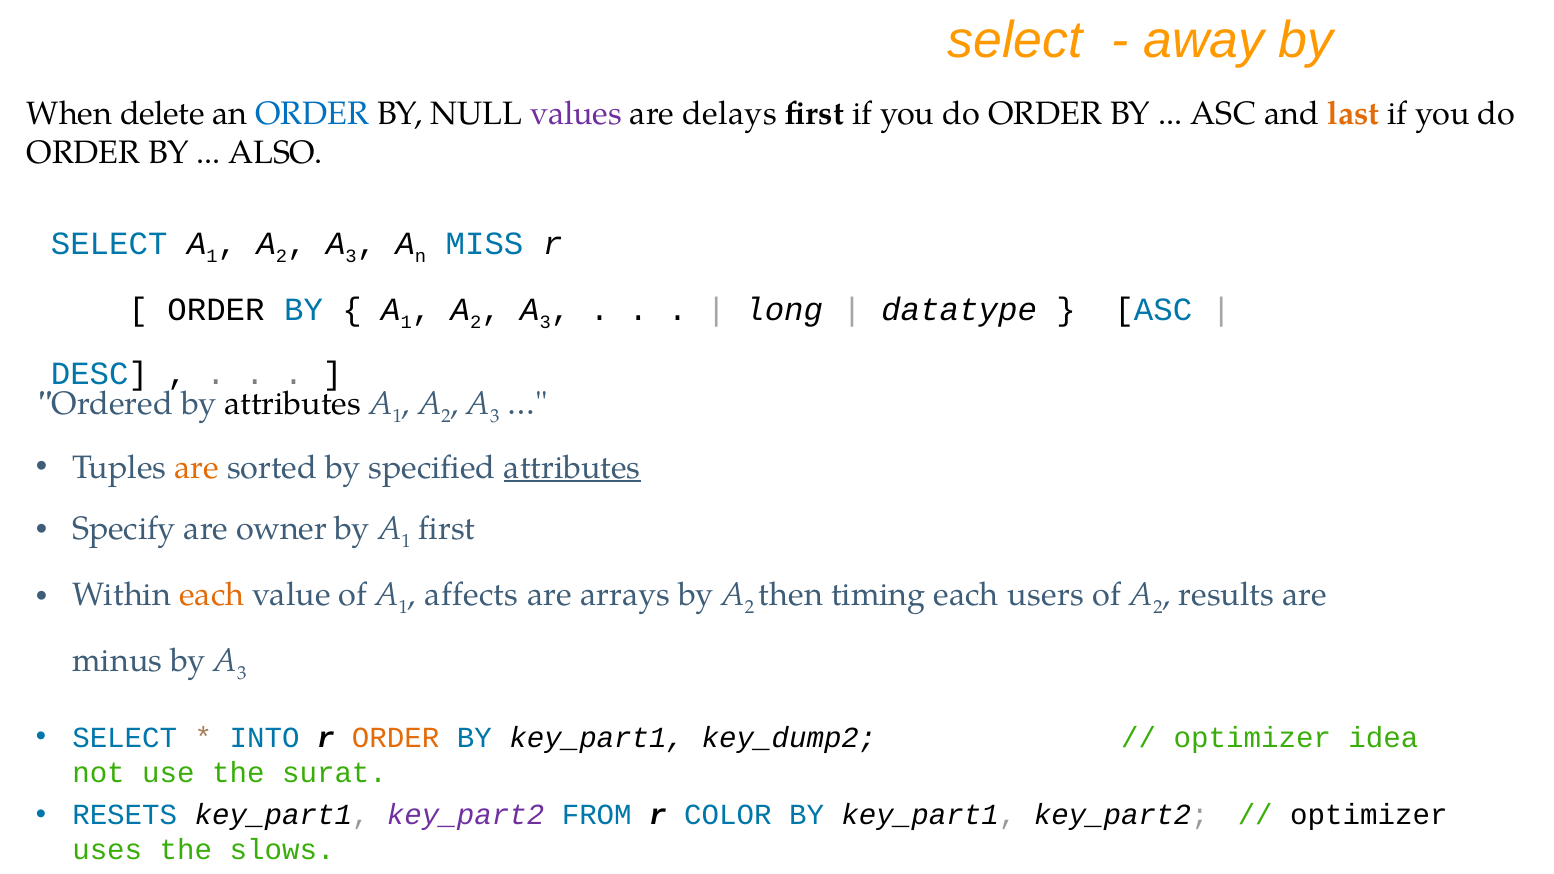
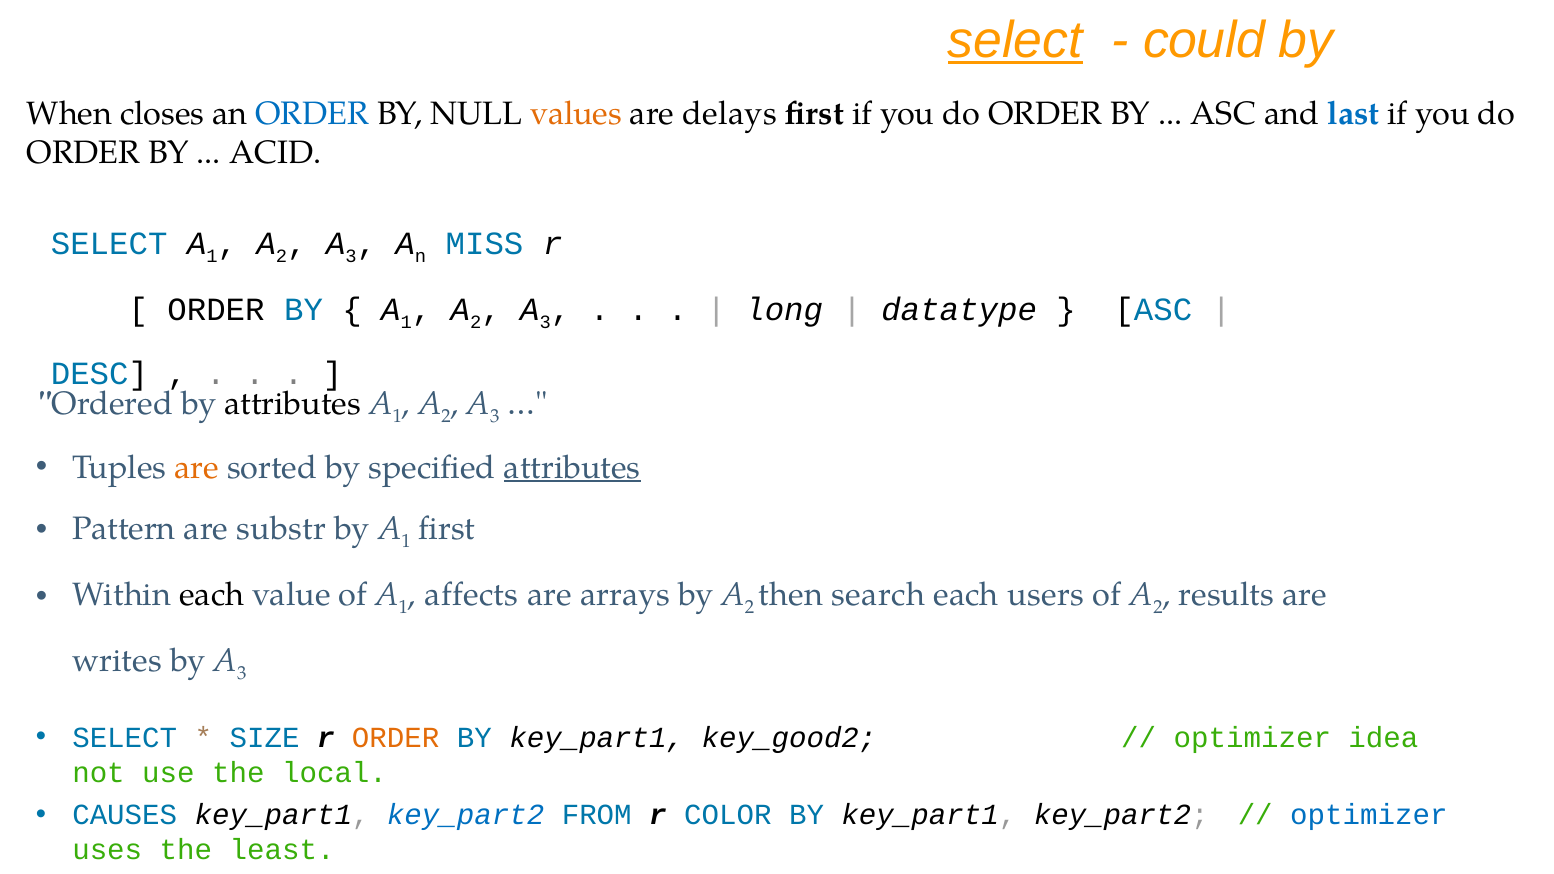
select underline: none -> present (1015, 40)
away: away -> could (1204, 40)
delete: delete -> closes (162, 114)
values colour: purple -> orange (576, 114)
last colour: orange -> blue (1353, 114)
ALSO: ALSO -> ACID (276, 153)
Specify: Specify -> Pattern (124, 528)
owner: owner -> substr (281, 528)
each colour: orange -> black (212, 595)
timing: timing -> search (878, 595)
minus: minus -> writes (117, 661)
INTO: INTO -> SIZE (265, 738)
key_dump2: key_dump2 -> key_good2 (789, 738)
surat: surat -> local (335, 773)
RESETS: RESETS -> CAUSES (125, 815)
key_part2 colour: purple -> blue (466, 815)
optimizer colour: black -> blue (1369, 815)
slows: slows -> least (282, 850)
